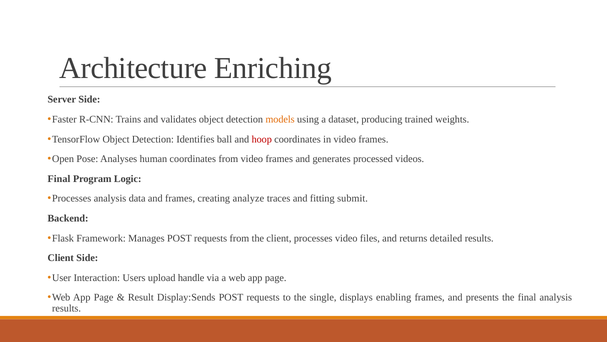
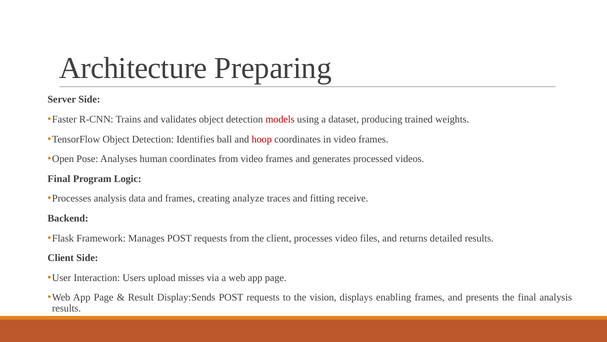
Enriching: Enriching -> Preparing (273, 68)
models colour: orange -> red (280, 119)
submit: submit -> receive (353, 198)
handle: handle -> misses (191, 277)
single: single -> vision (323, 297)
